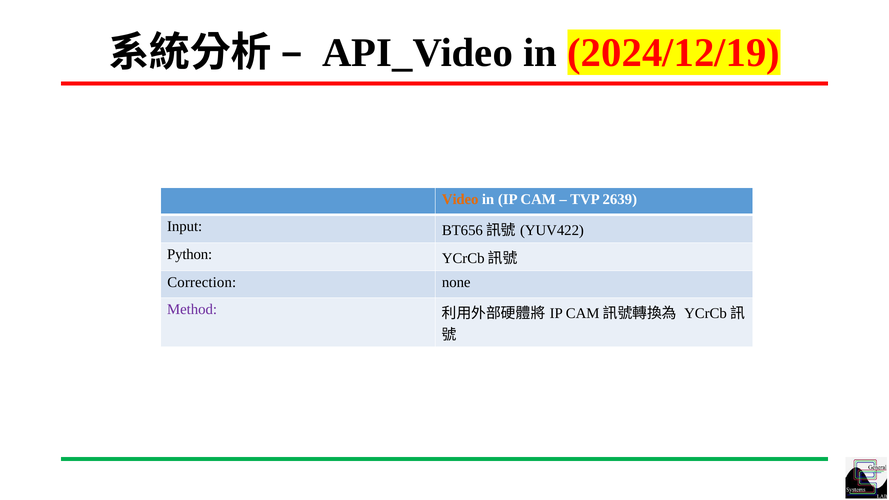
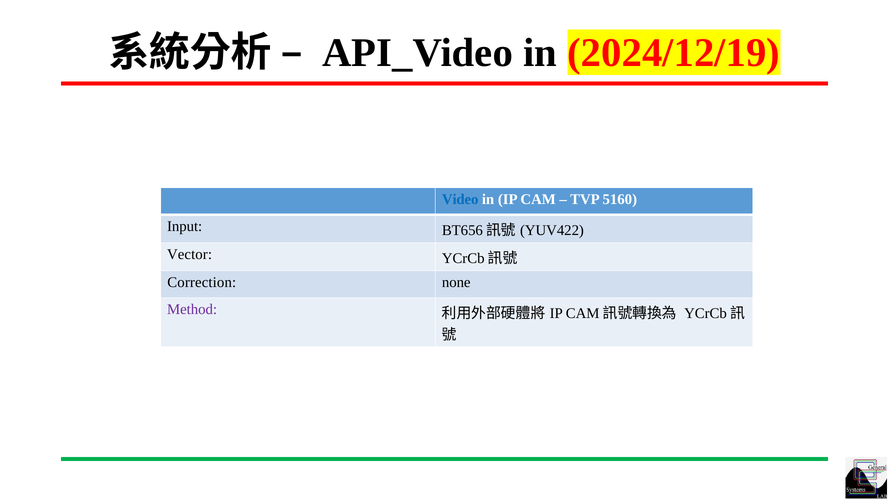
Video colour: orange -> blue (460, 199)
2639: 2639 -> 5160 (620, 199)
Python: Python -> Vector (190, 254)
